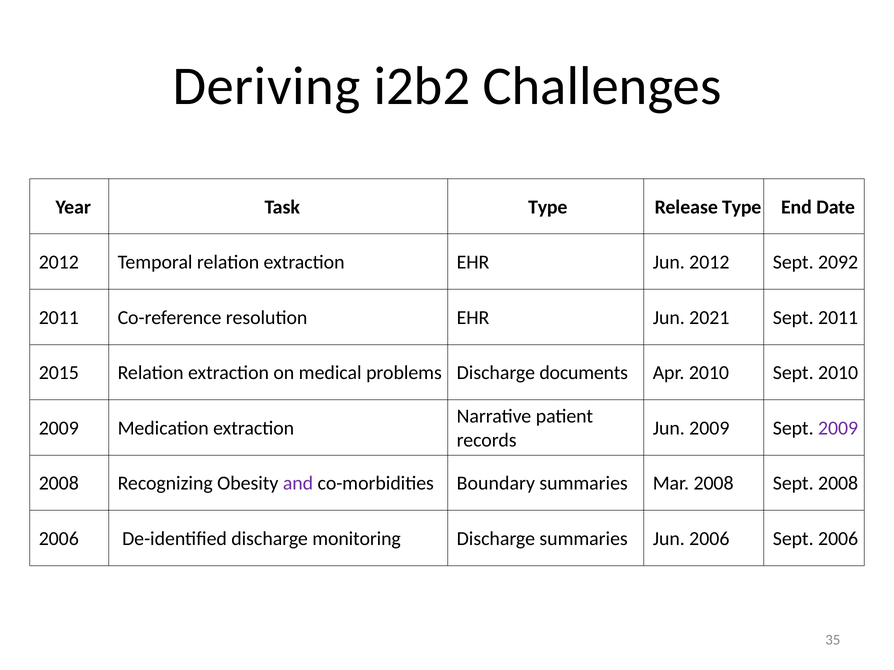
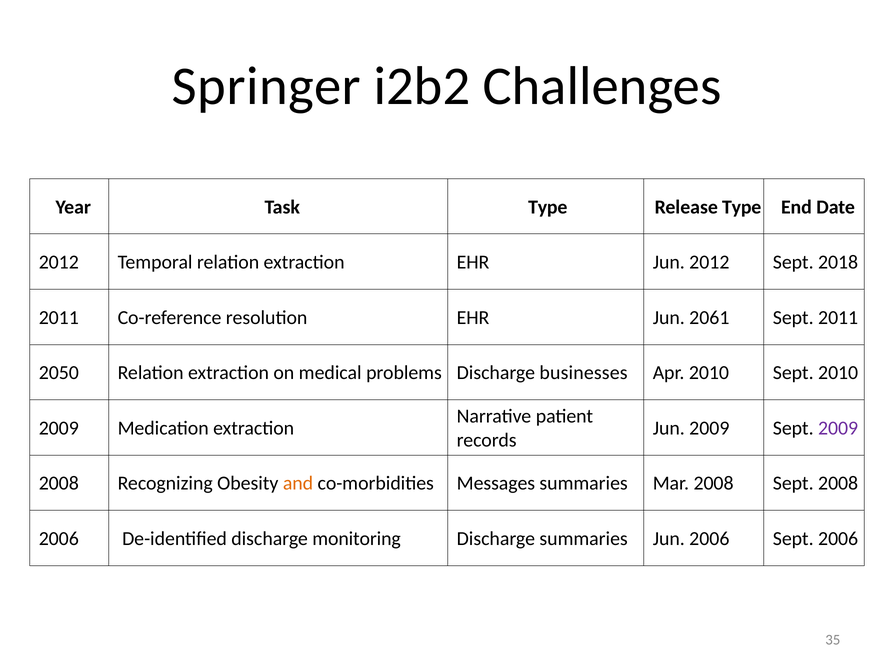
Deriving: Deriving -> Springer (266, 87)
2092: 2092 -> 2018 (838, 262)
2021: 2021 -> 2061 (709, 318)
2015: 2015 -> 2050 (59, 373)
documents: documents -> businesses (584, 373)
and colour: purple -> orange (298, 484)
Boundary: Boundary -> Messages (496, 484)
